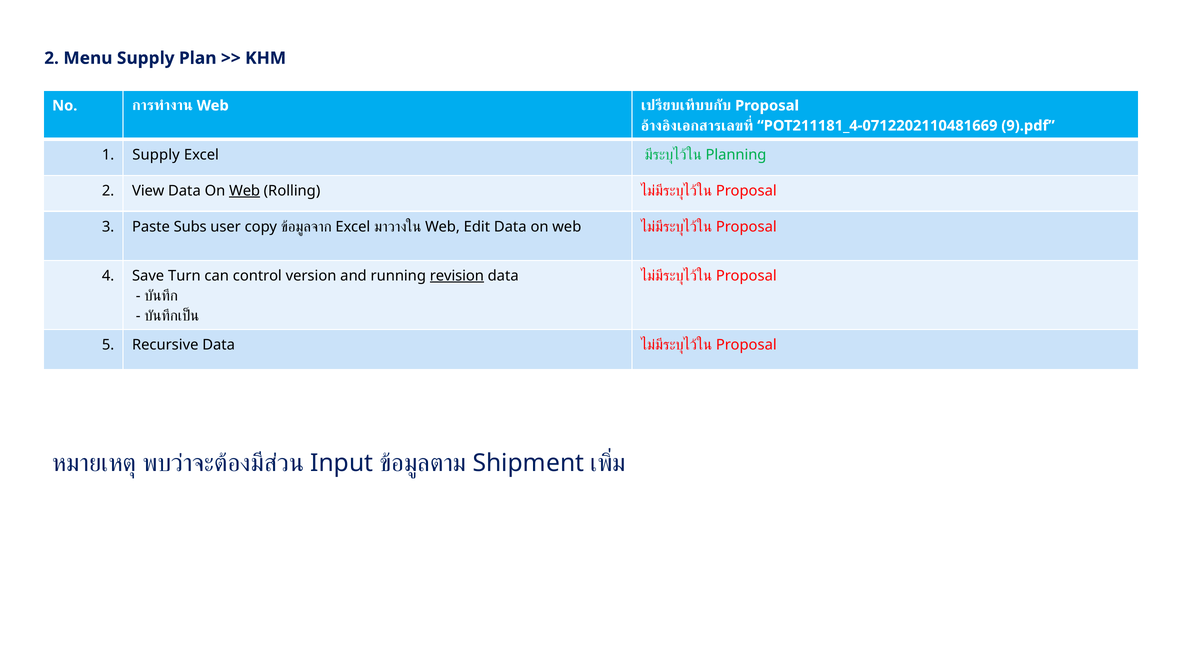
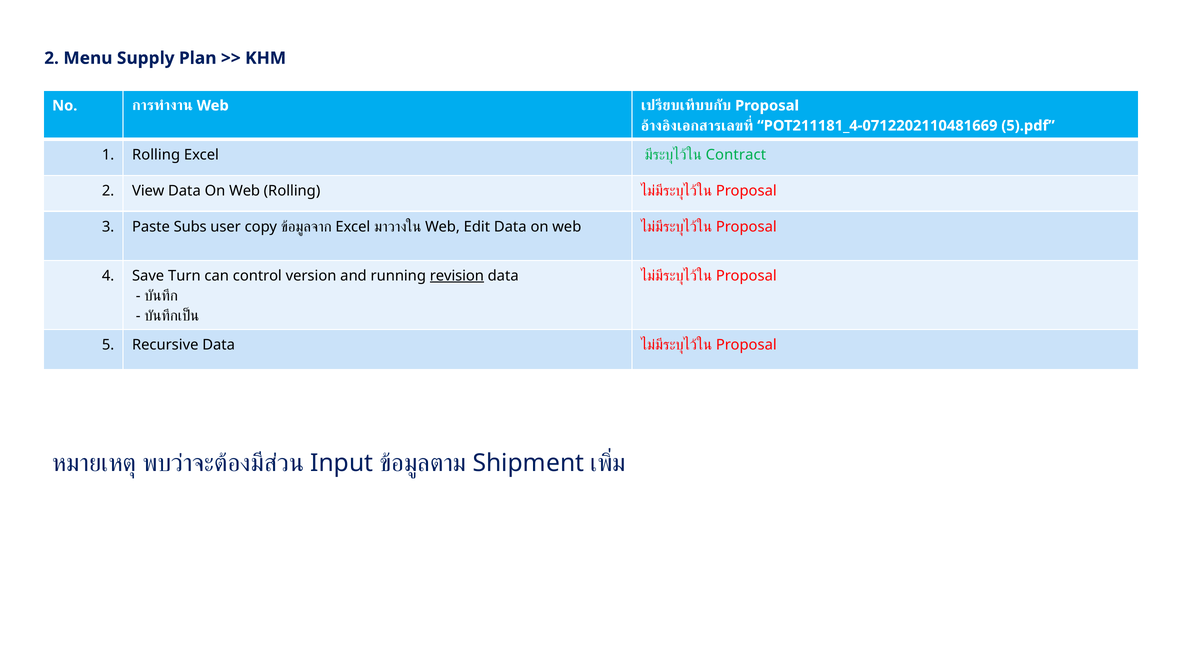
9).pdf: 9).pdf -> 5).pdf (1028, 126)
1 Supply: Supply -> Rolling (156, 155)
Planning: Planning -> Contract (736, 155)
Web underline: present -> none (245, 191)
